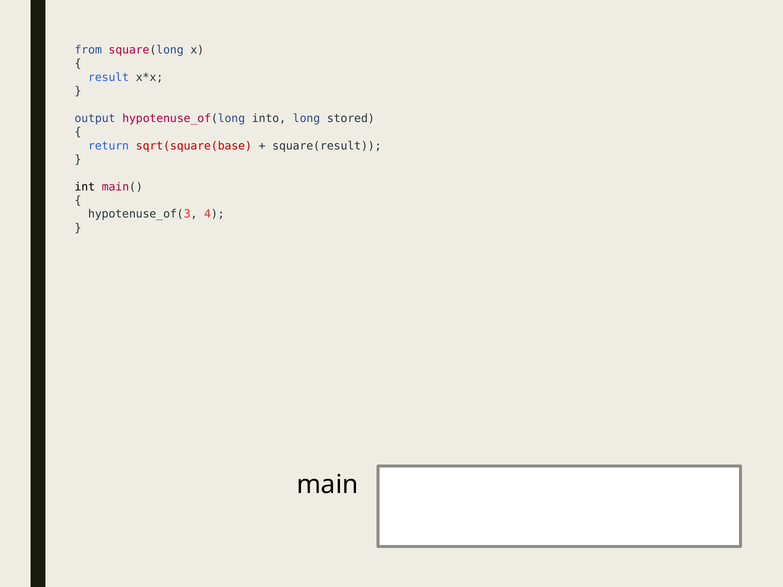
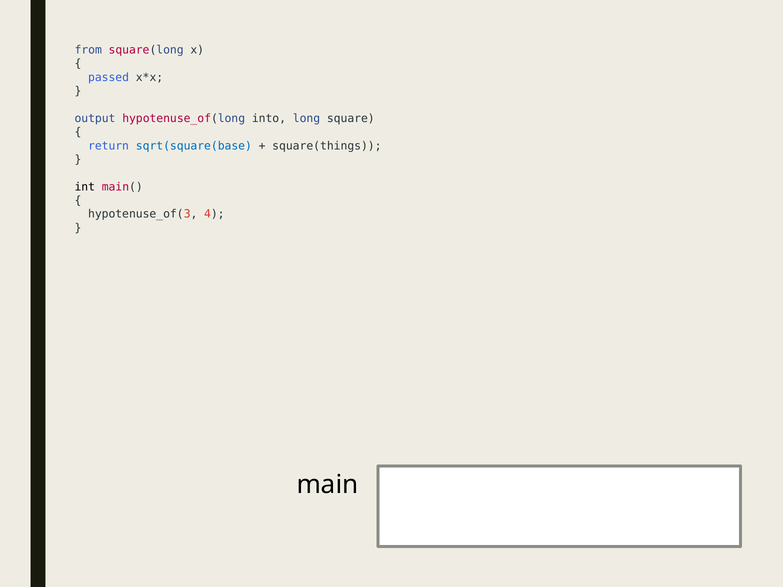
result: result -> passed (109, 77)
stored: stored -> square (351, 118)
sqrt(square(base colour: red -> blue (194, 146)
square(result: square(result -> square(things (327, 146)
